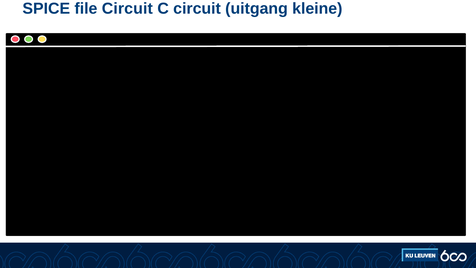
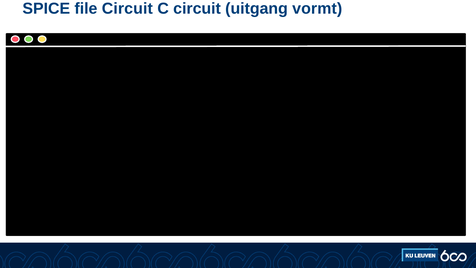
kleine: kleine -> vormt (317, 9)
